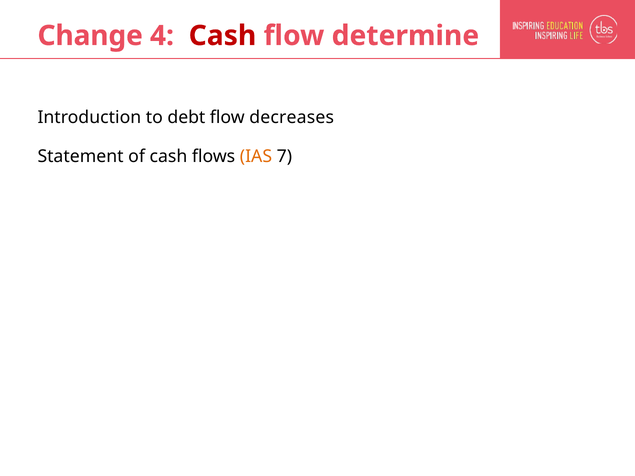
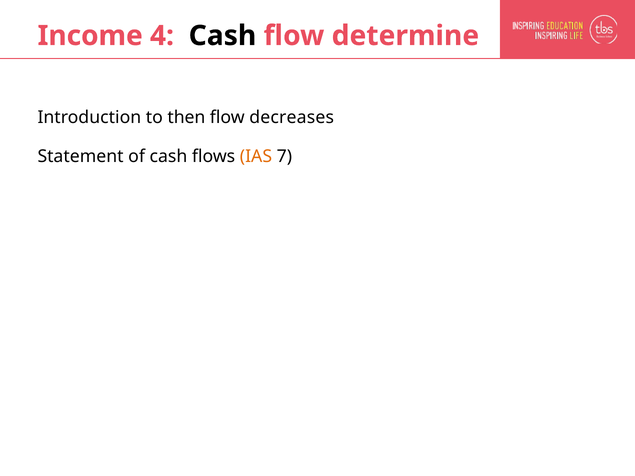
Change: Change -> Income (90, 36)
Cash colour: red -> black (222, 36)
debt: debt -> then (186, 118)
